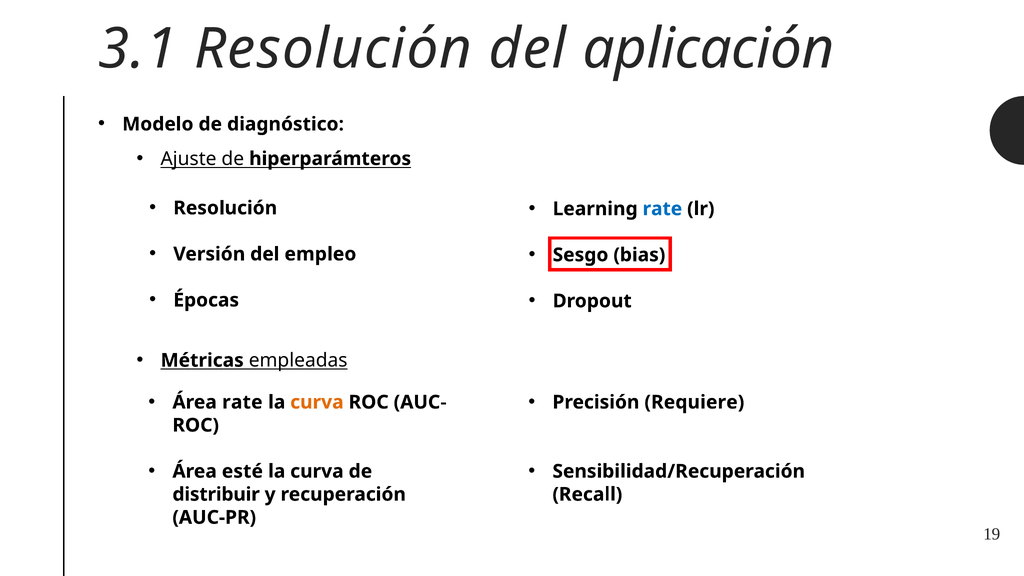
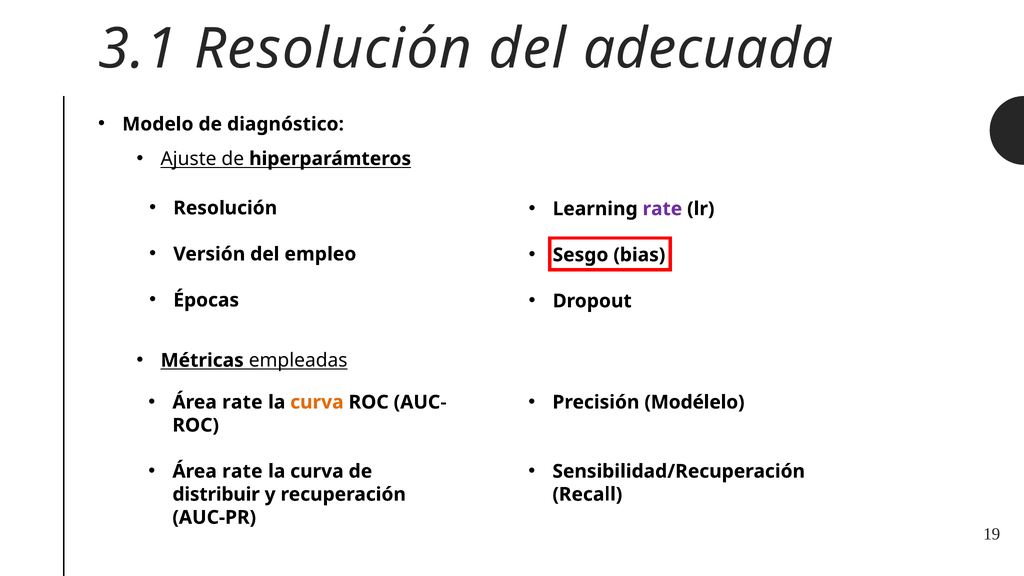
aplicación: aplicación -> adecuada (708, 49)
rate colour: blue -> purple (662, 209)
Requiere: Requiere -> Modélelo (694, 402)
esté: esté -> rate (242, 471)
